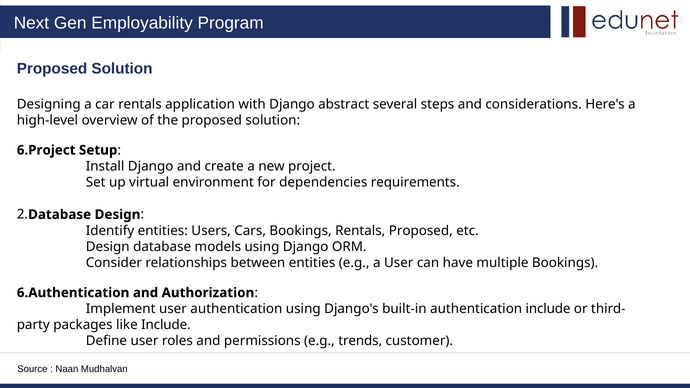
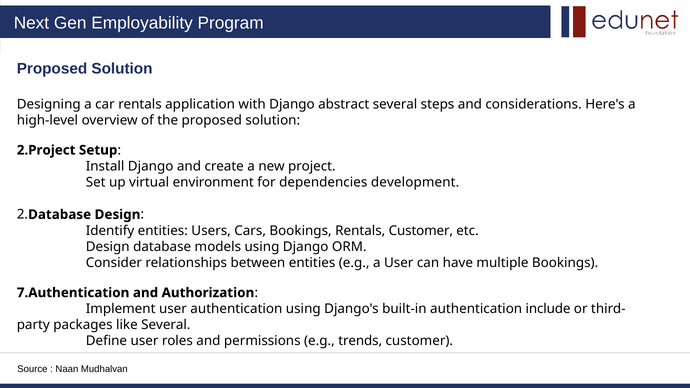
6.Project: 6.Project -> 2.Project (46, 150)
requirements: requirements -> development (415, 182)
Rentals Proposed: Proposed -> Customer (421, 231)
6.Authentication: 6.Authentication -> 7.Authentication (73, 293)
like Include: Include -> Several (166, 325)
